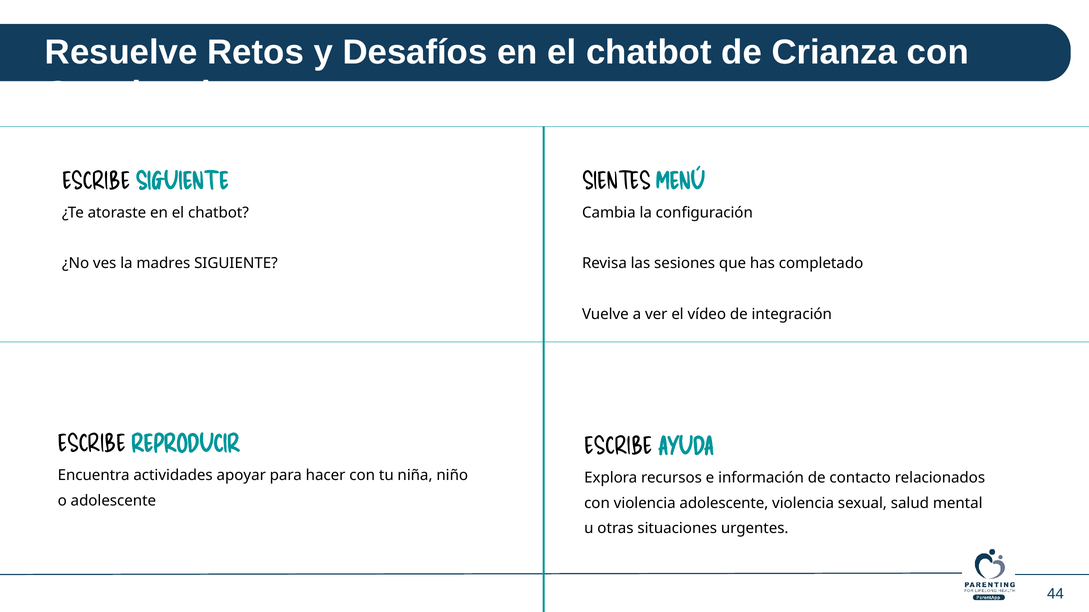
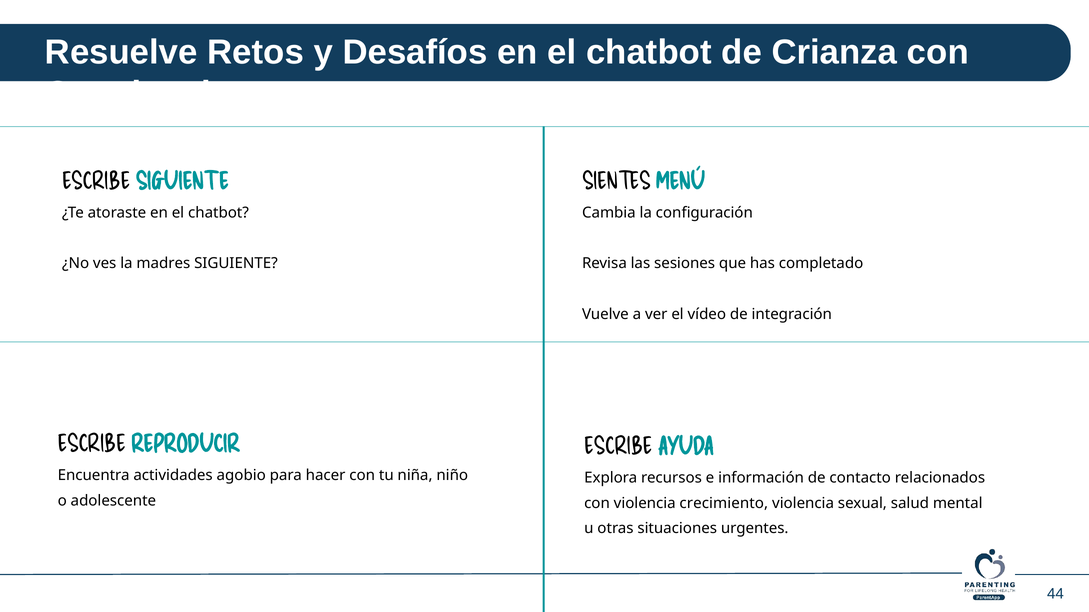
apoyar: apoyar -> agobio (241, 476)
violencia adolescente: adolescente -> crecimiento (724, 504)
